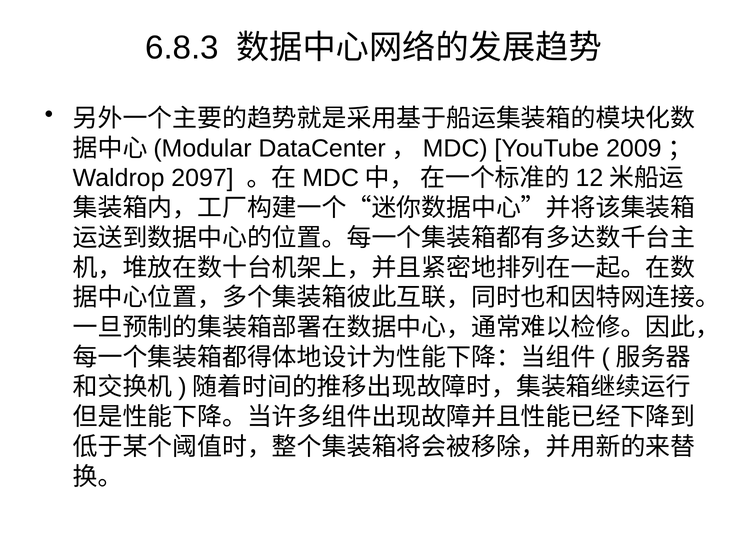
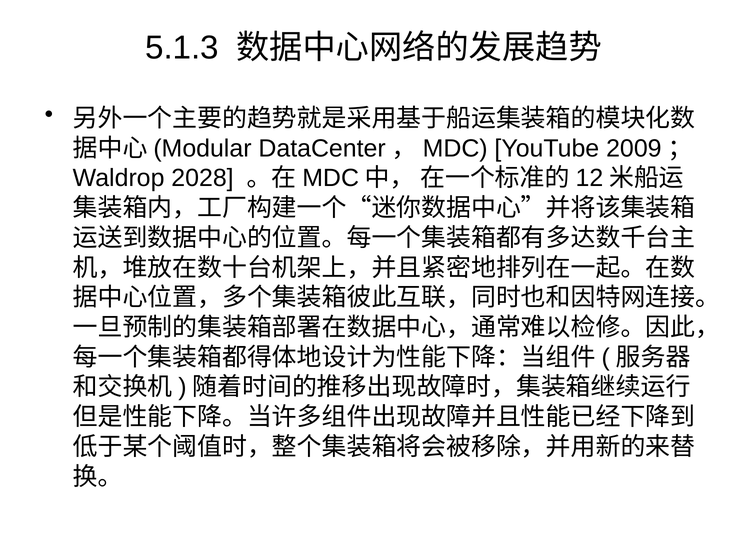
6.8.3: 6.8.3 -> 5.1.3 (182, 48)
2097: 2097 -> 2028 (202, 178)
